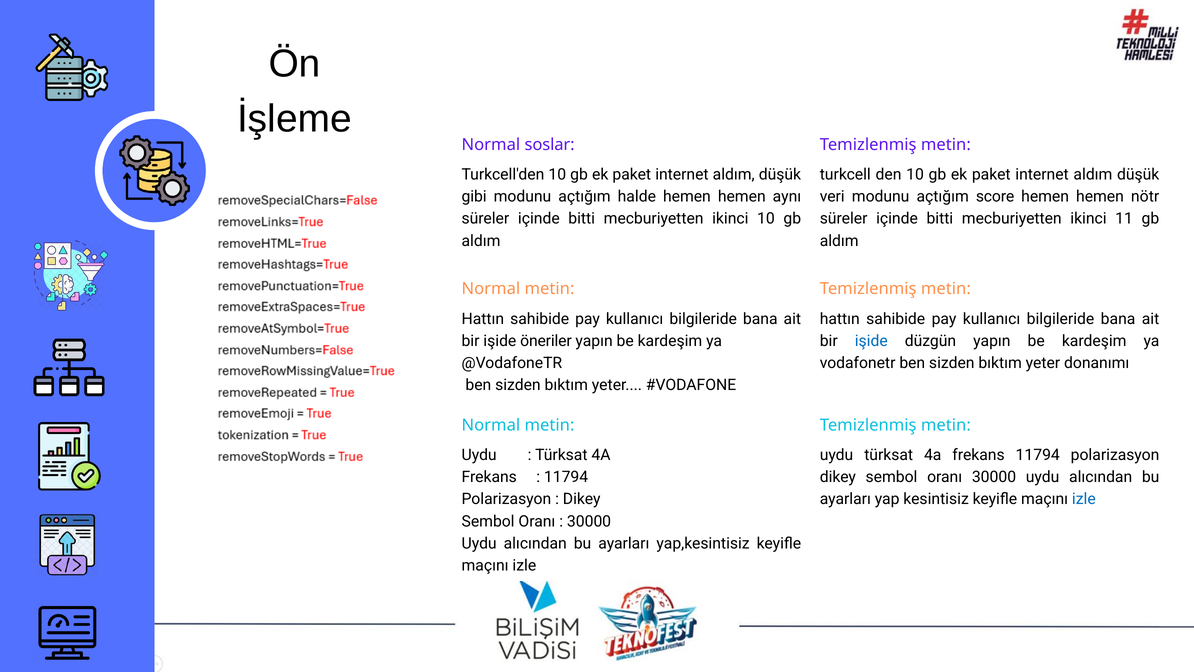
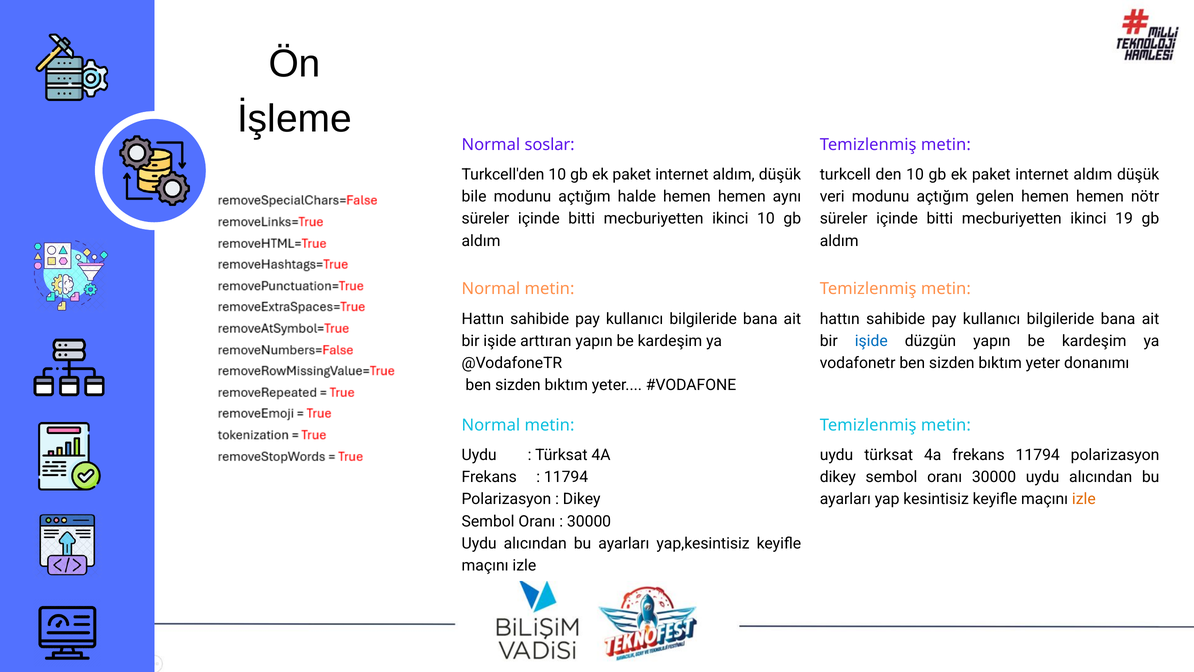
gibi: gibi -> bile (474, 197)
score: score -> gelen (995, 197)
11: 11 -> 19 (1124, 219)
öneriler: öneriler -> arttıran (546, 341)
izle colour: blue -> orange (1084, 499)
